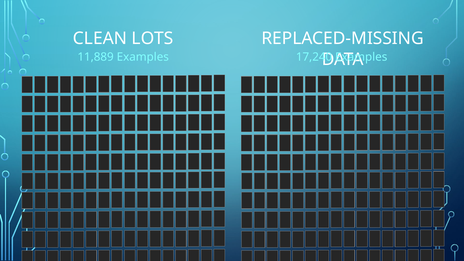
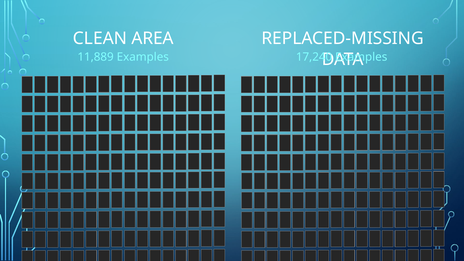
LOTS: LOTS -> AREA (153, 38)
